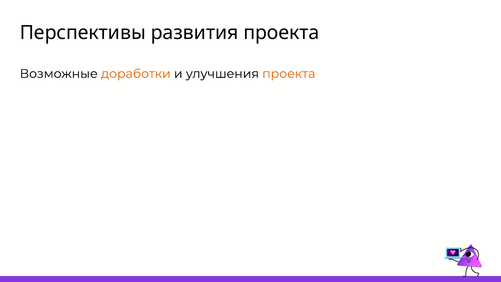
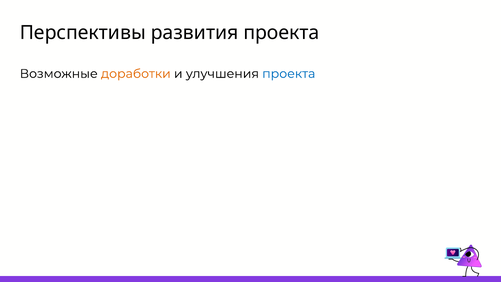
проекта colour: orange -> blue (289, 74)
